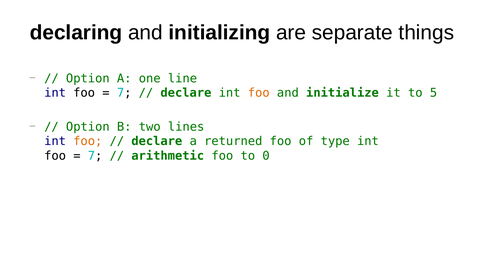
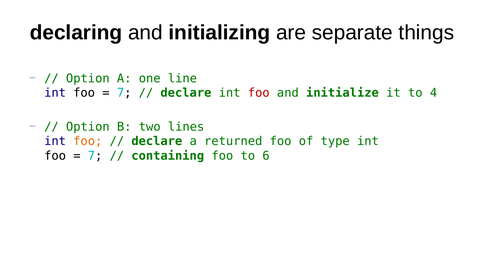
foo colour: orange -> red (259, 93)
5: 5 -> 4 (434, 93)
arithmetic: arithmetic -> containing (168, 156)
0: 0 -> 6 (266, 156)
